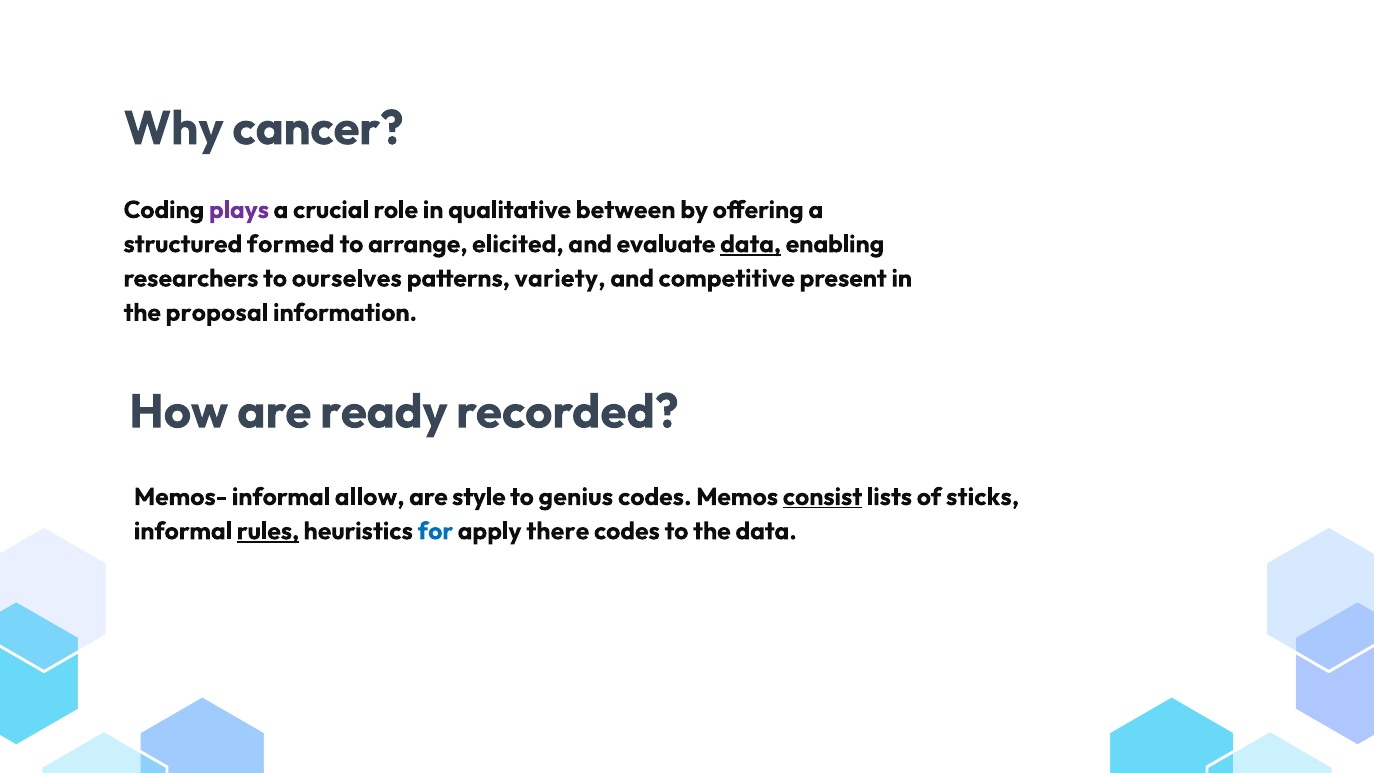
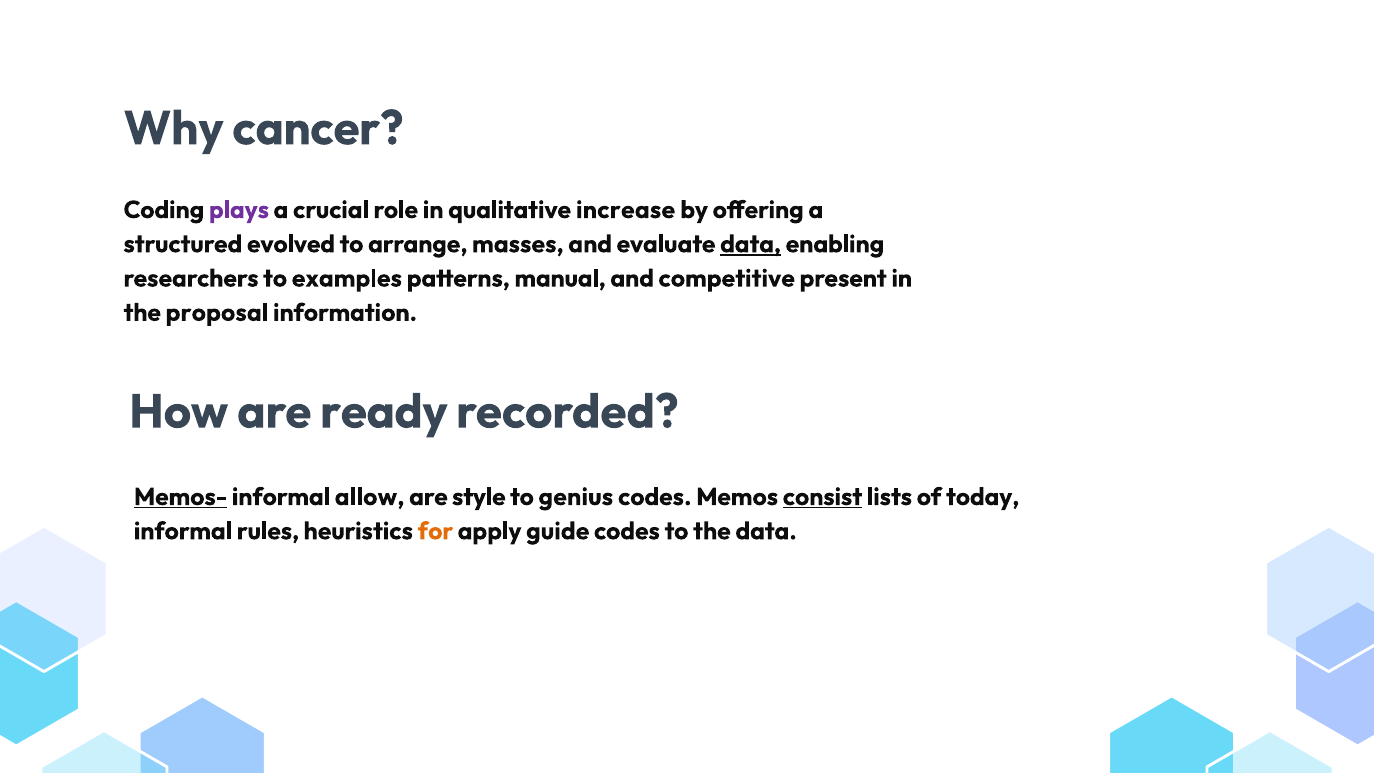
between: between -> increase (626, 210)
formed: formed -> evolved (291, 244)
elicited: elicited -> masses (518, 244)
ourselves: ourselves -> examples (347, 278)
variety: variety -> manual (560, 278)
Memos- underline: none -> present (181, 497)
sticks: sticks -> today (983, 497)
rules underline: present -> none (268, 531)
for colour: blue -> orange (435, 531)
there: there -> guide (558, 531)
